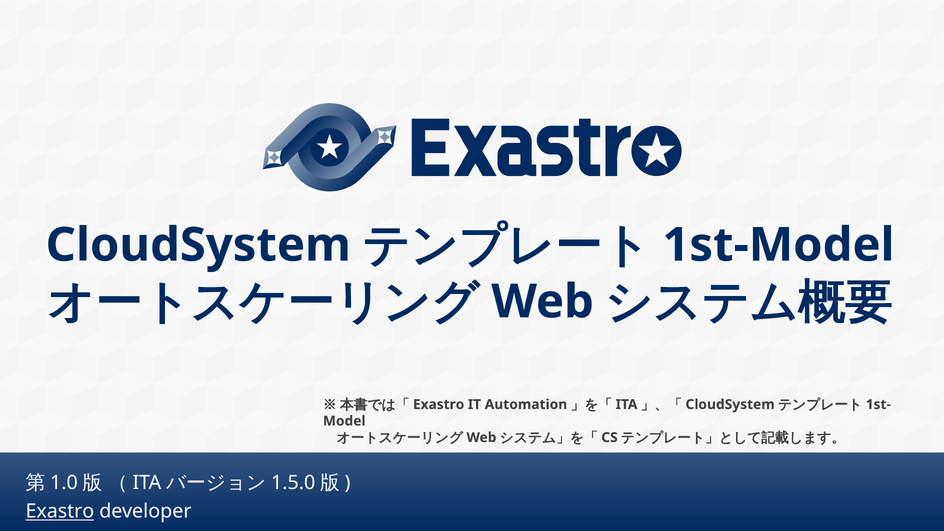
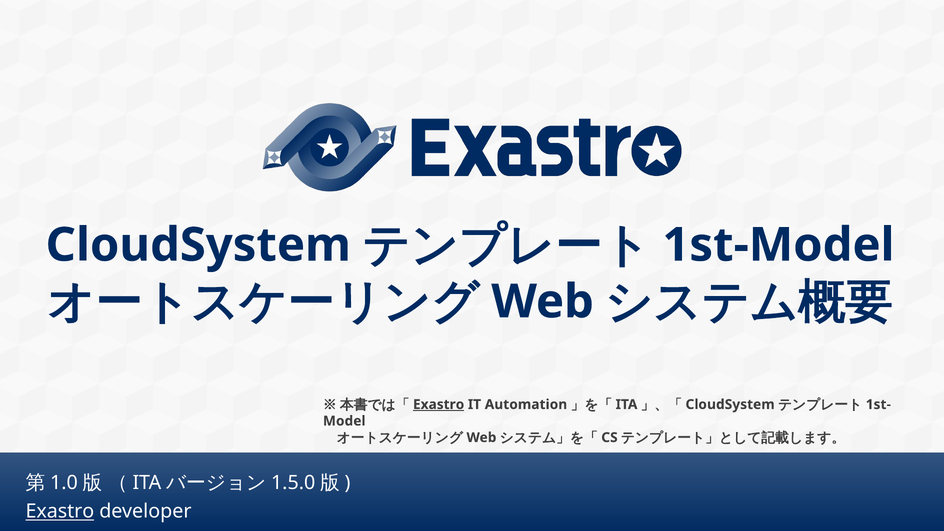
Exastro underline: none -> present (439, 404)
